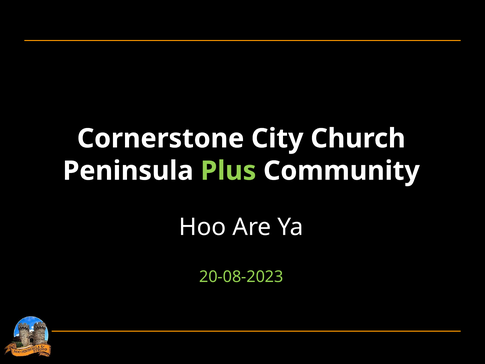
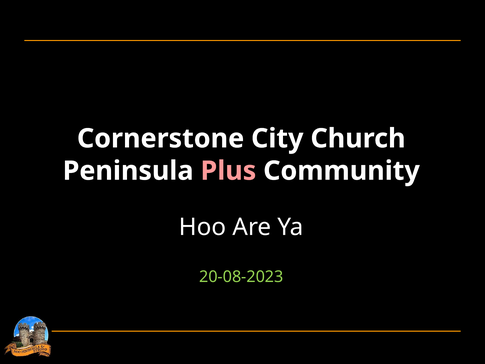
Plus colour: light green -> pink (228, 171)
